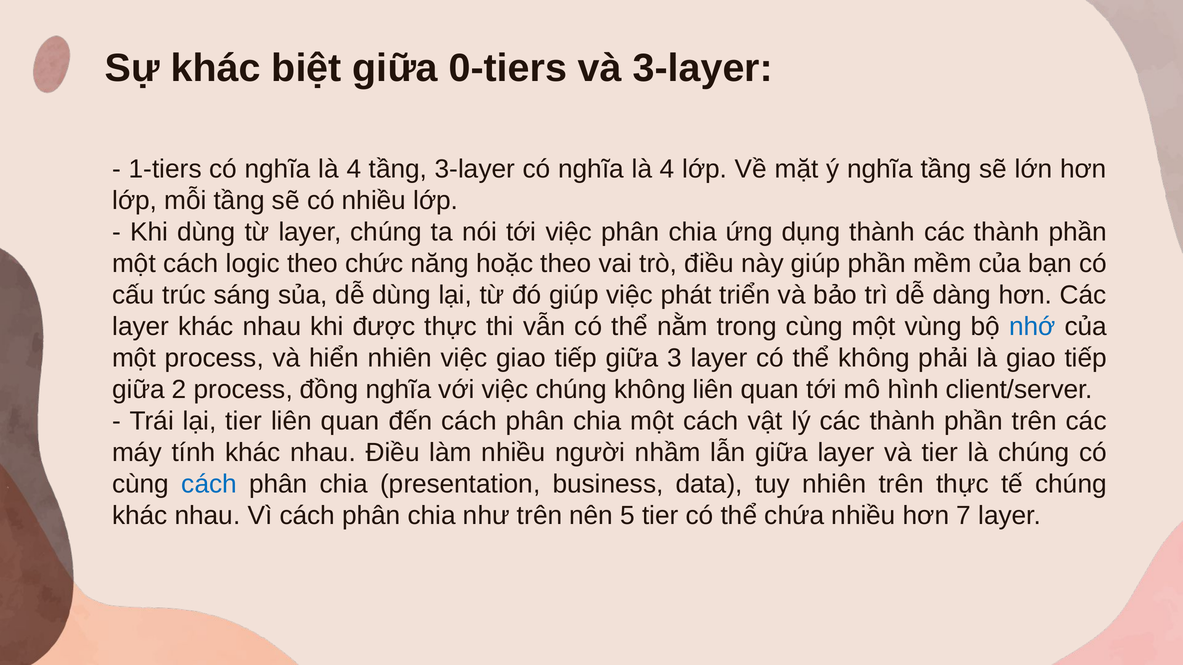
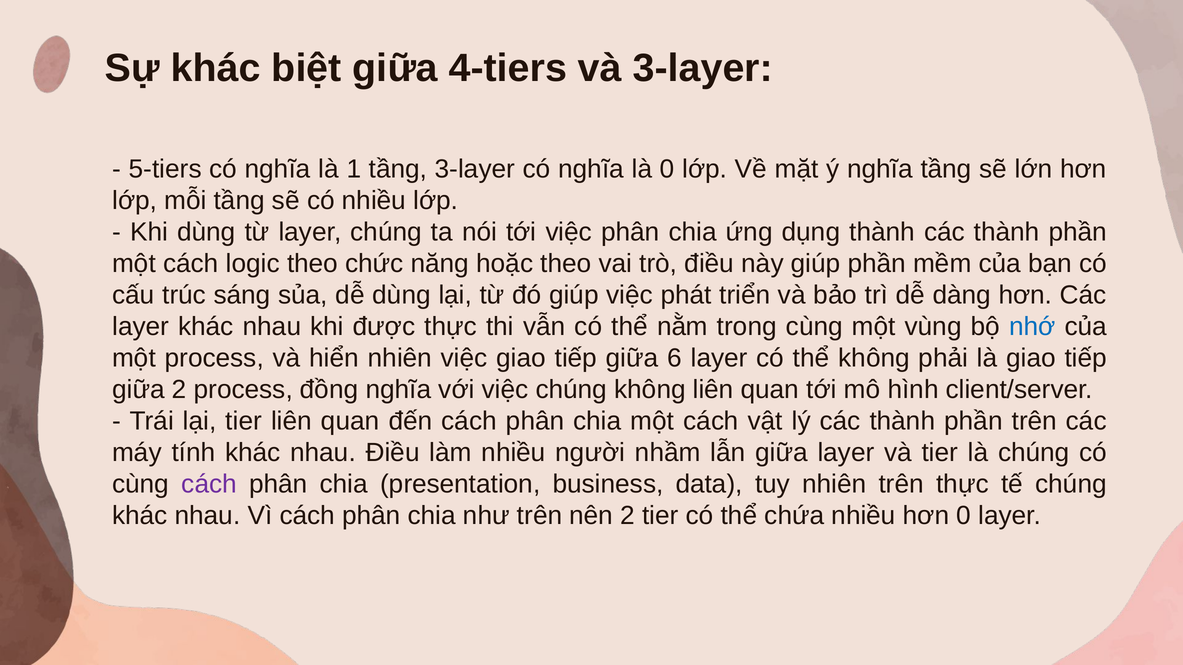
0-tiers: 0-tiers -> 4-tiers (508, 68)
1-tiers: 1-tiers -> 5-tiers (165, 169)
4: 4 -> 1 (354, 169)
4: 4 -> 0 (667, 169)
3: 3 -> 6 (675, 359)
cách colour: blue -> purple (209, 485)
nên 5: 5 -> 2 (628, 516)
hơn 7: 7 -> 0 (964, 516)
